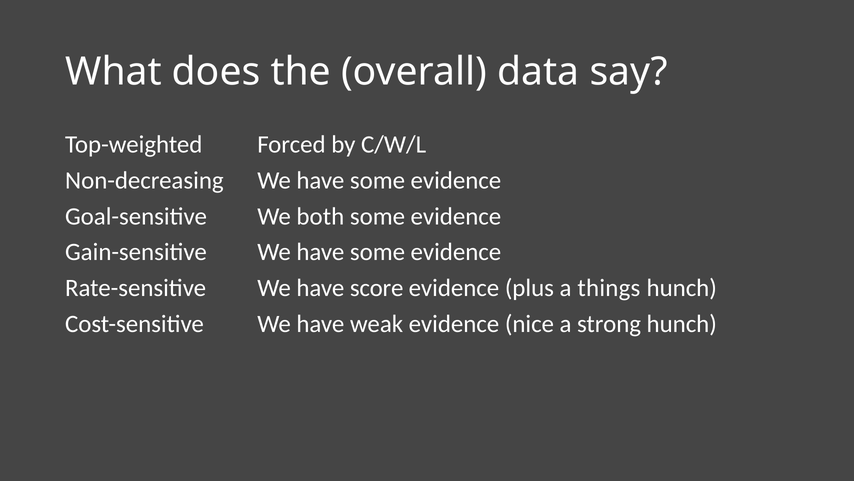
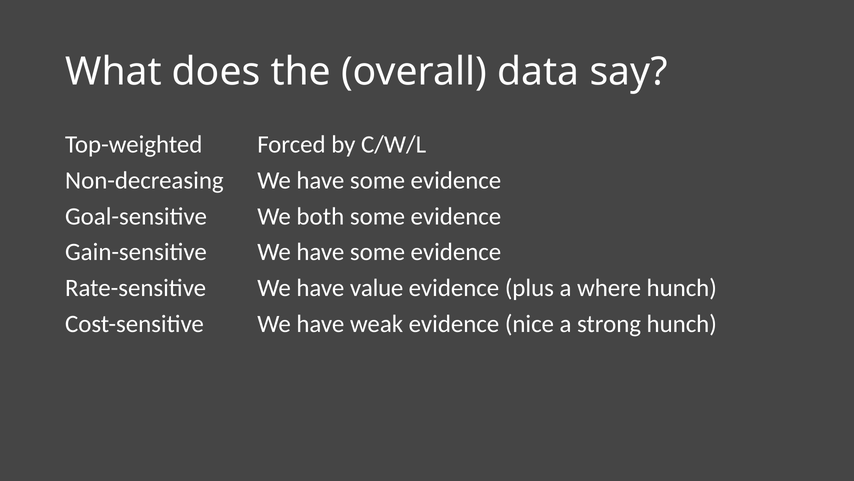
score: score -> value (377, 288)
things: things -> where (609, 288)
